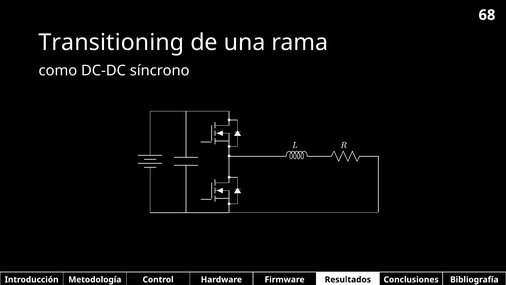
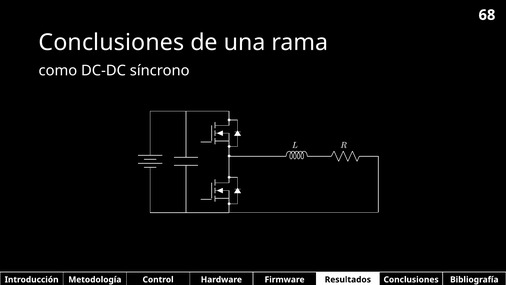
Transitioning: Transitioning -> Conclusiones (111, 43)
